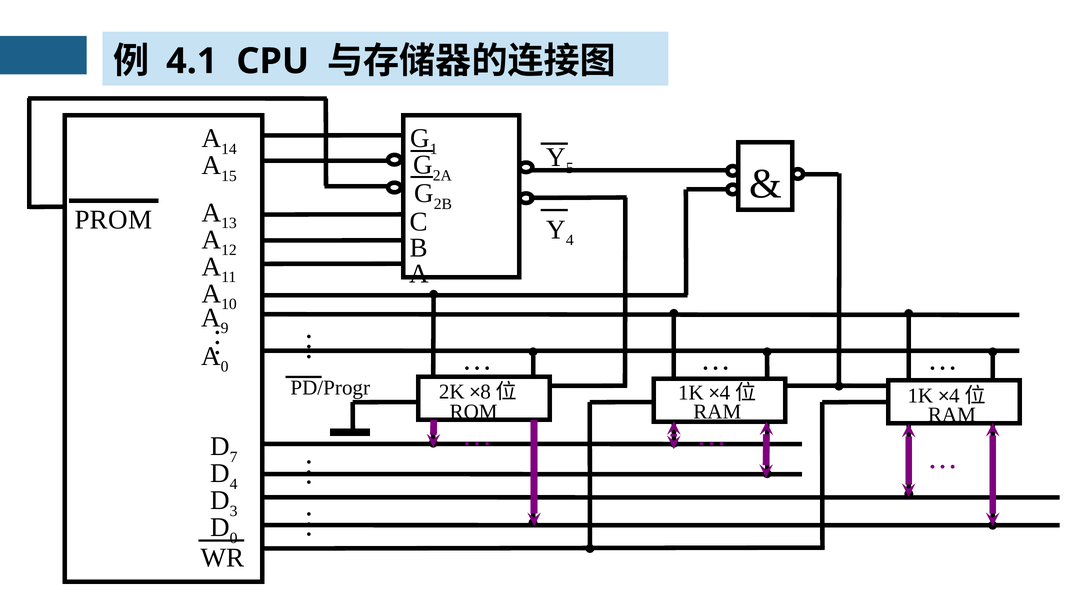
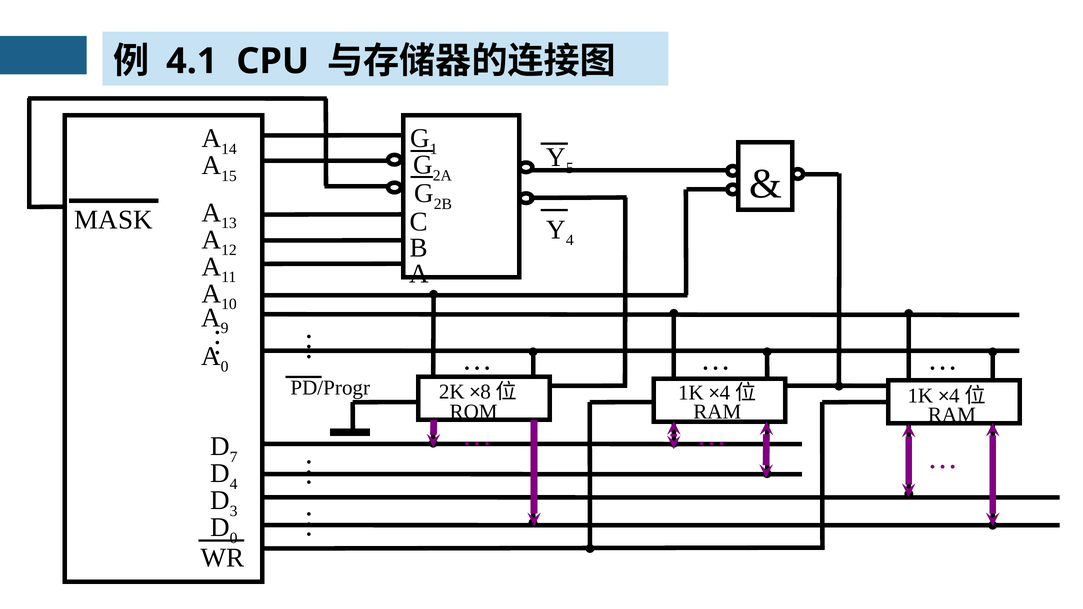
PROM: PROM -> MASK (114, 220)
